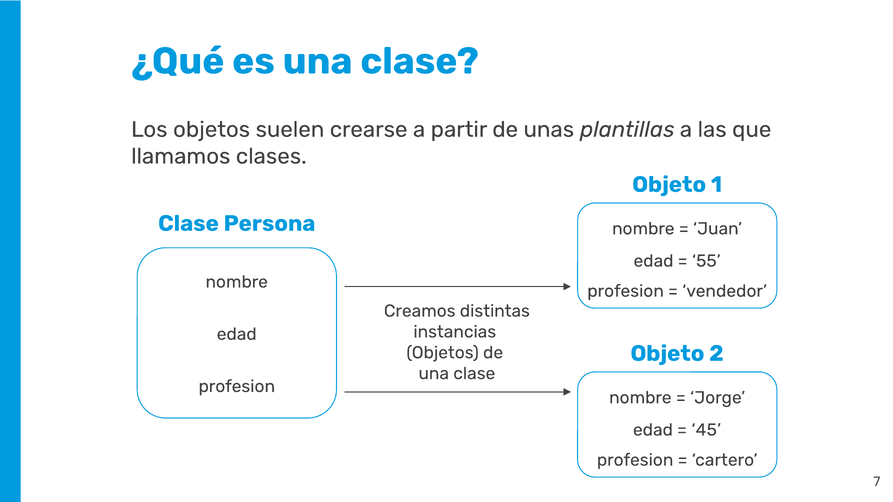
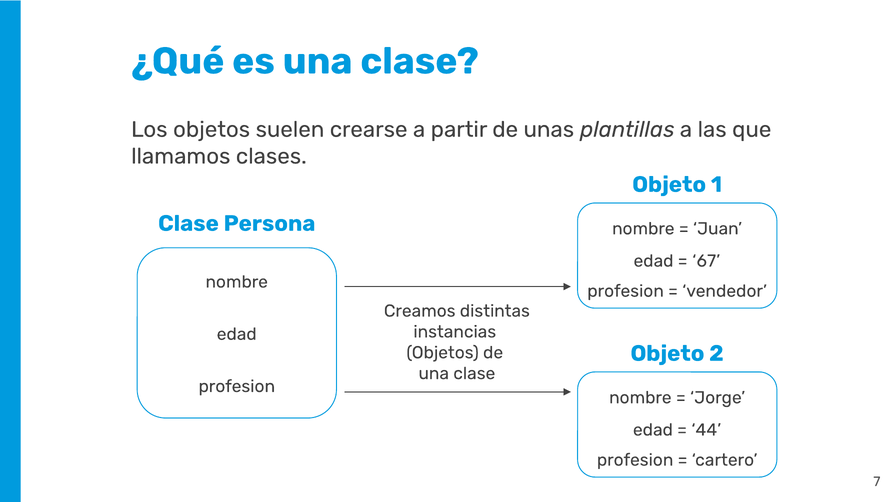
55: 55 -> 67 (706, 261)
45: 45 -> 44 (706, 430)
